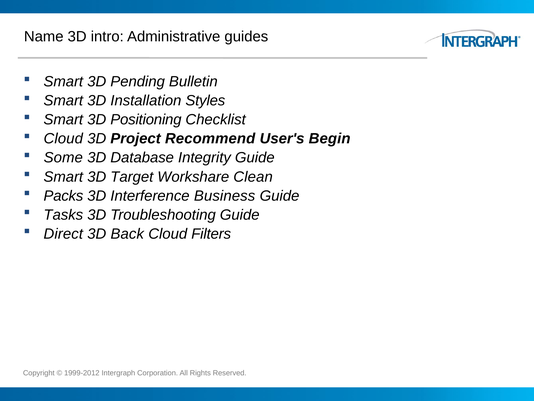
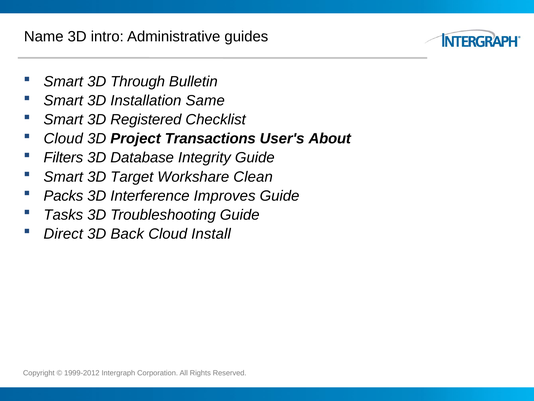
Pending: Pending -> Through (138, 82)
Styles: Styles -> Same (205, 101)
Positioning: Positioning -> Registered (146, 120)
Recommend: Recommend -> Transactions (210, 139)
Begin: Begin -> About (330, 139)
Some: Some -> Filters (63, 158)
Business: Business -> Improves (225, 196)
Filters: Filters -> Install (211, 234)
